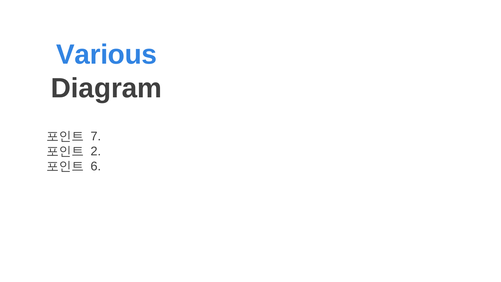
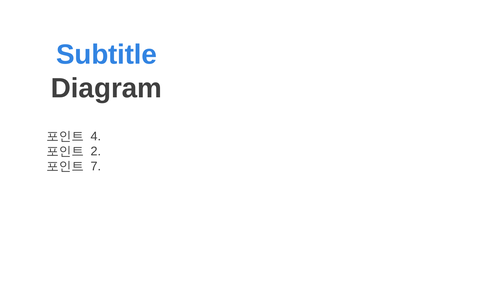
Various: Various -> Subtitle (107, 55)
7: 7 -> 4 (96, 136)
6: 6 -> 7 (96, 166)
